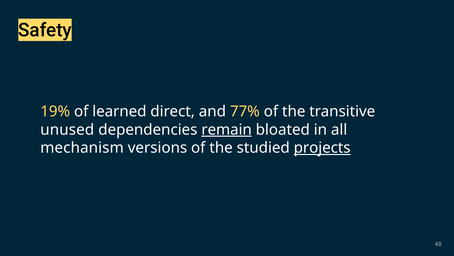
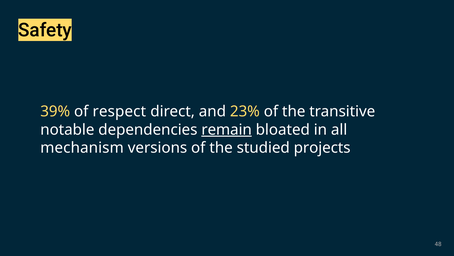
19%: 19% -> 39% (55, 111)
learned: learned -> respect (119, 111)
77%: 77% -> 23% (245, 111)
unused: unused -> notable (67, 129)
projects underline: present -> none (322, 148)
